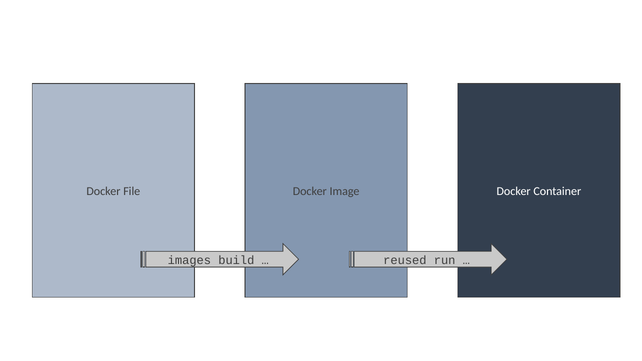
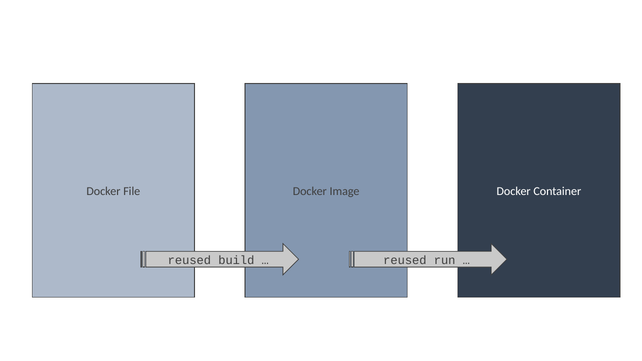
images: images -> reused (189, 260)
